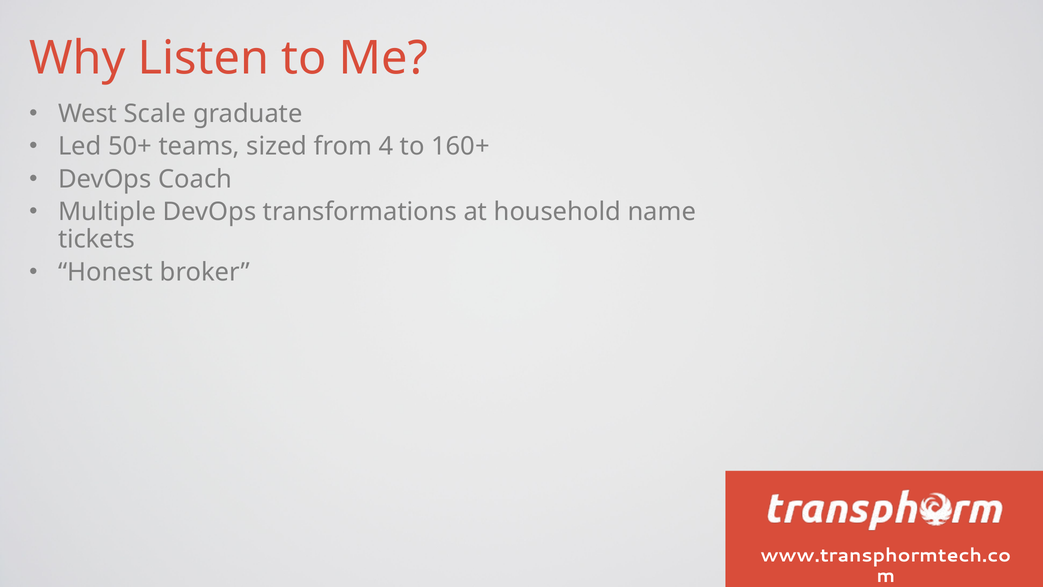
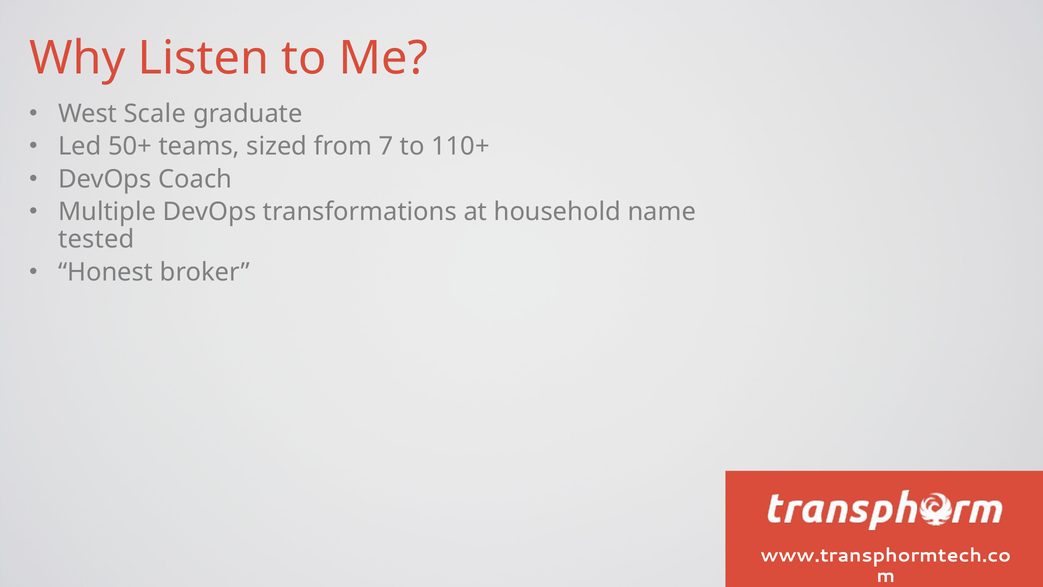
4: 4 -> 7 (386, 146)
160+: 160+ -> 110+ (461, 146)
tickets: tickets -> tested (96, 239)
